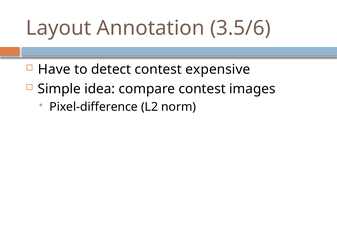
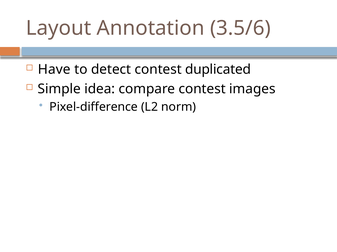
expensive: expensive -> duplicated (218, 70)
